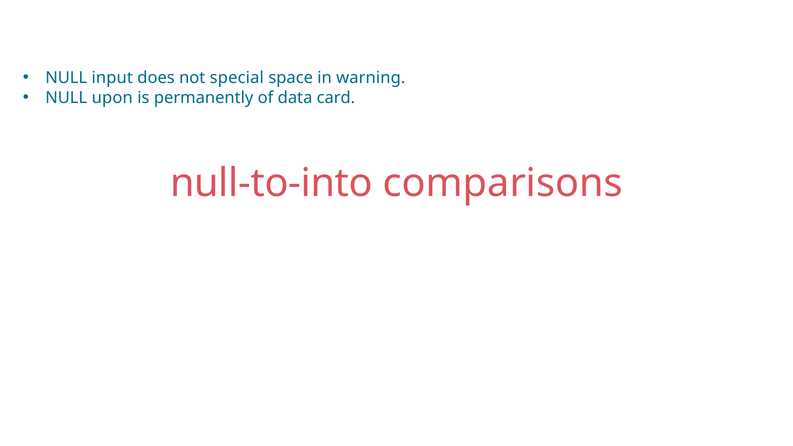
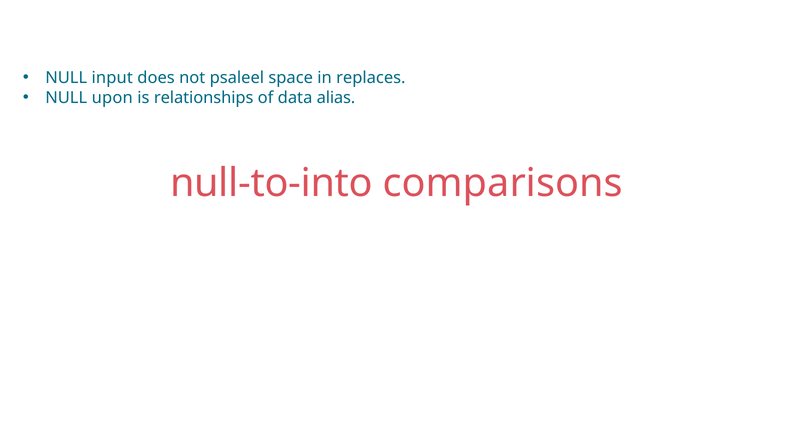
special: special -> psaleel (237, 78)
warning: warning -> replaces (371, 78)
permanently: permanently -> relationships (204, 98)
card: card -> alias (336, 98)
